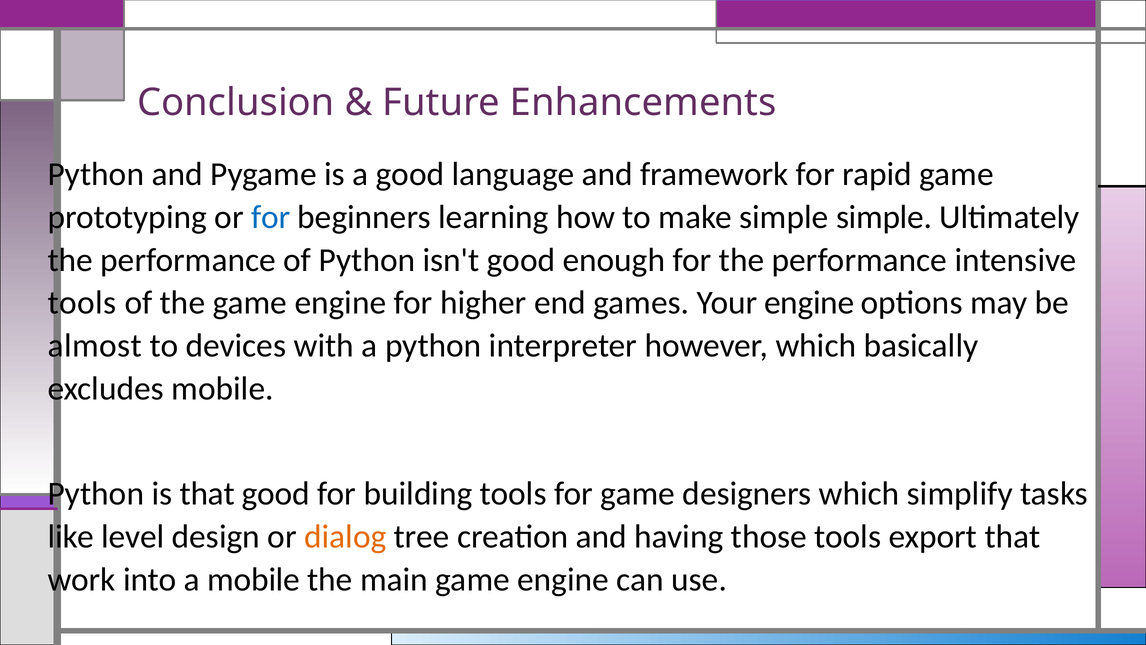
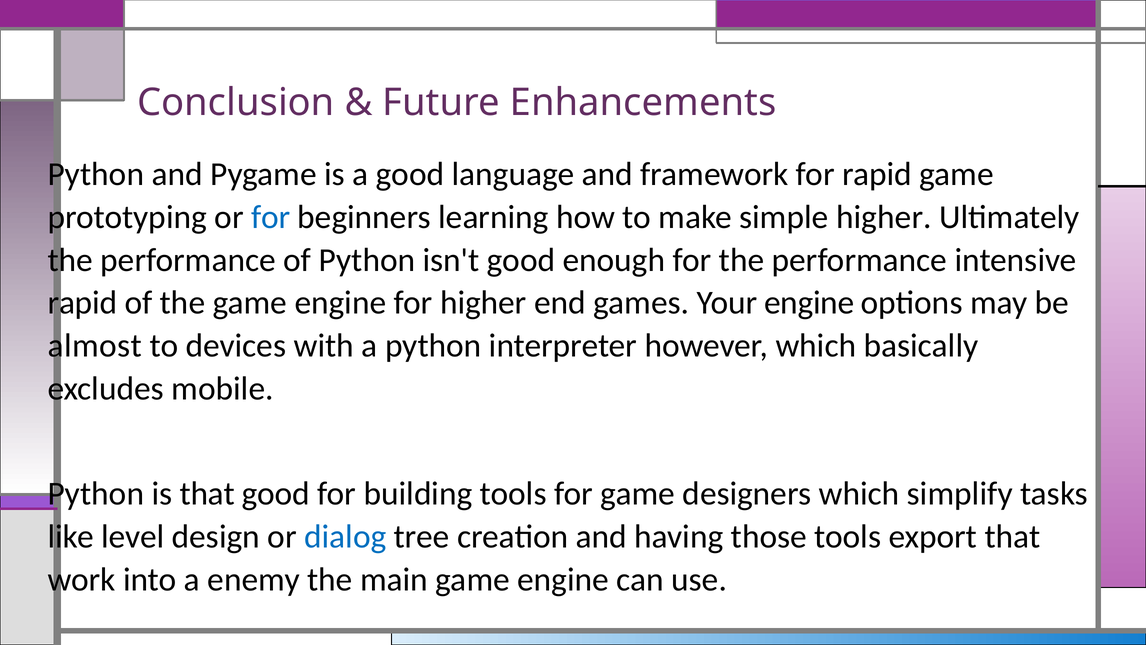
simple simple: simple -> higher (884, 217)
tools: tools -> rapid (82, 303)
dialog colour: orange -> blue (345, 537)
a mobile: mobile -> enemy (254, 580)
